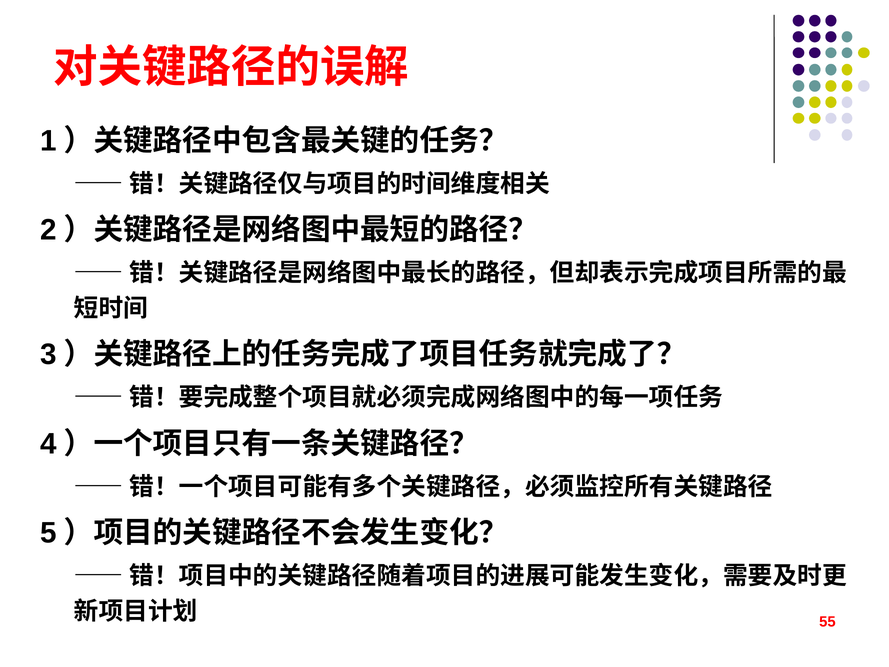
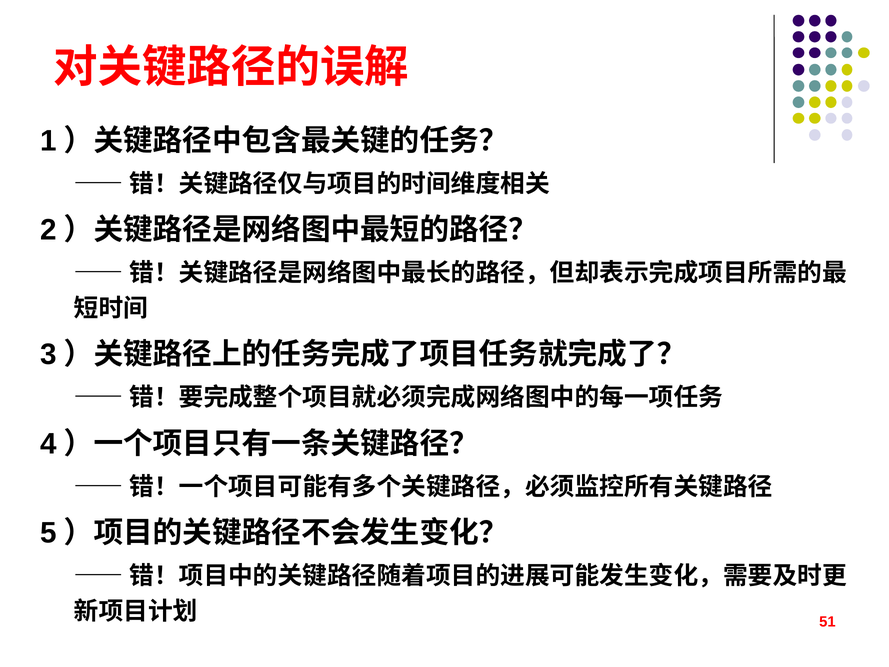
55: 55 -> 51 (827, 622)
